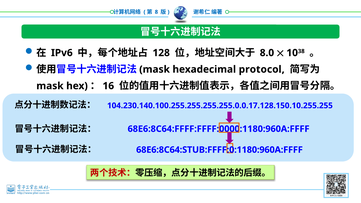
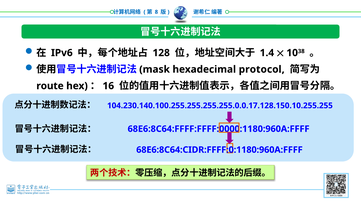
8.0: 8.0 -> 1.4 (267, 53)
mask: mask -> route (50, 86)
68E6:8C64:STUB:FFFF:0:1180:960A:FFFF: 68E6:8C64:STUB:FFFF:0:1180:960A:FFFF -> 68E6:8C64:CIDR:FFFF:0:1180:960A:FFFF (219, 150)
